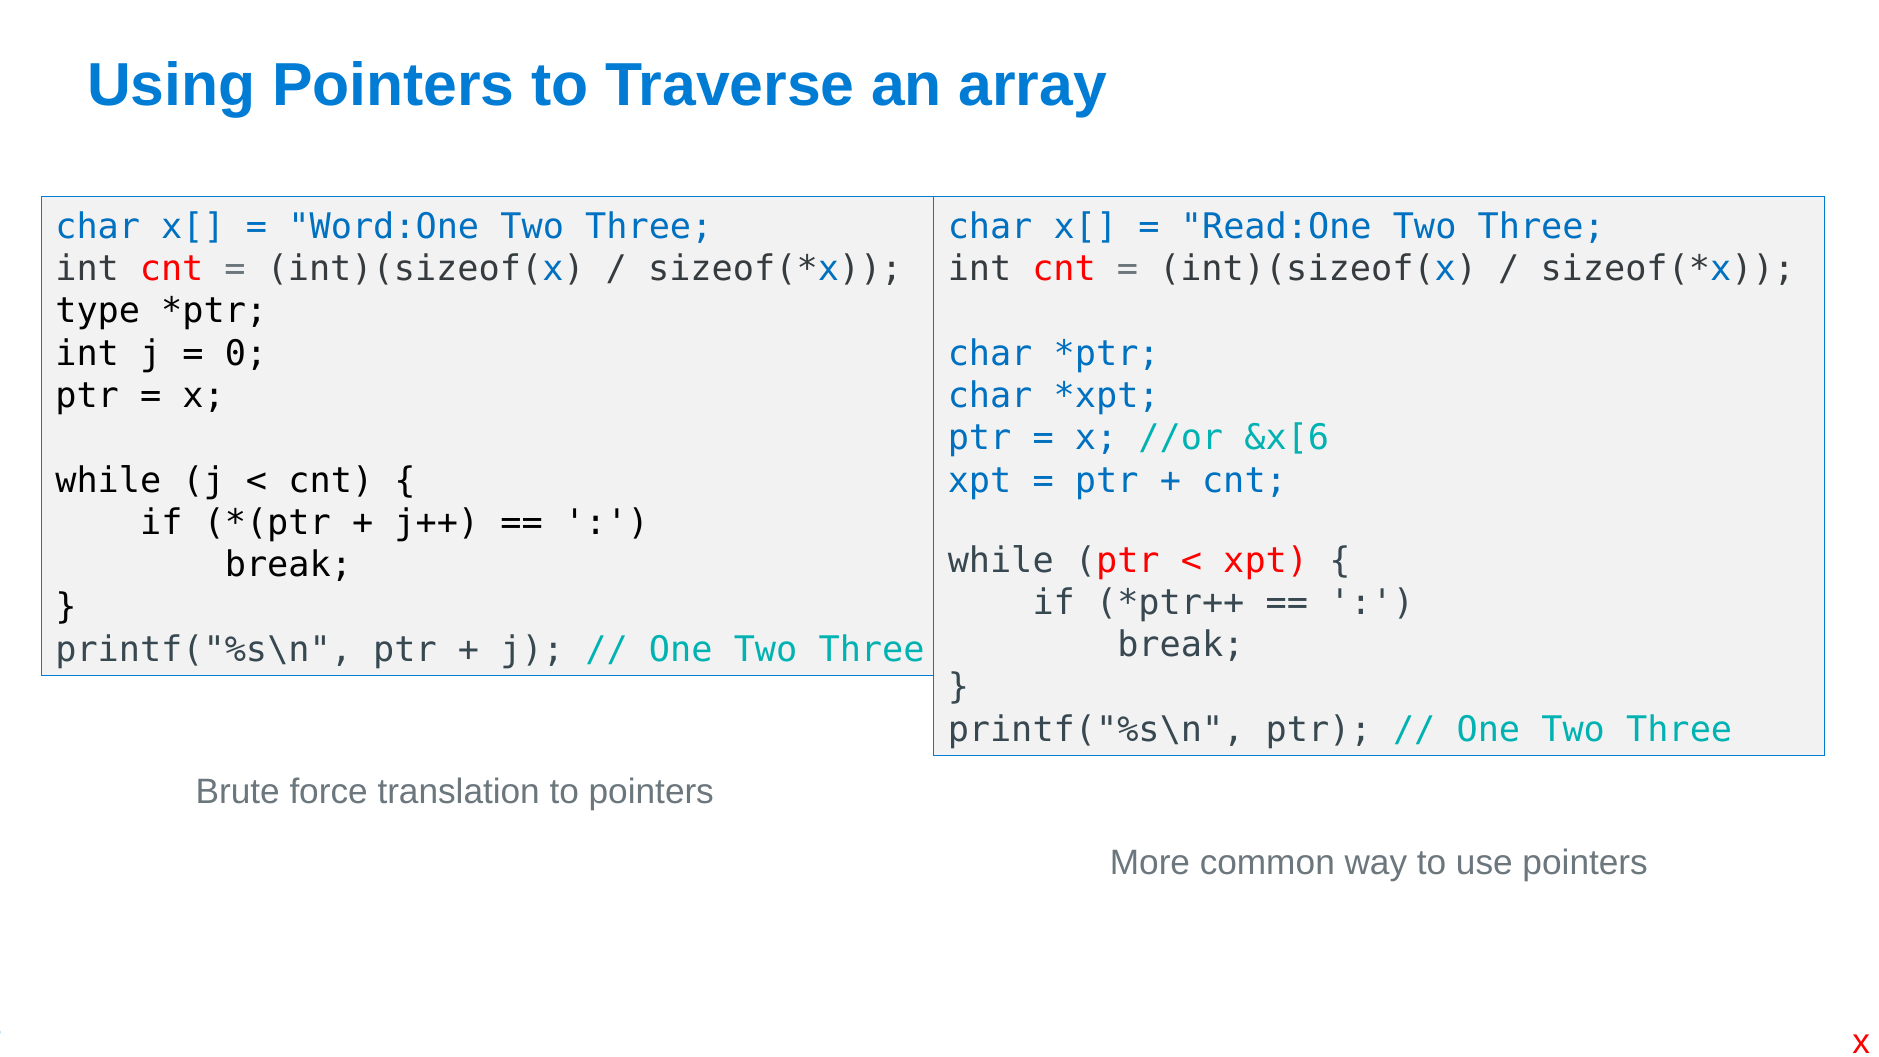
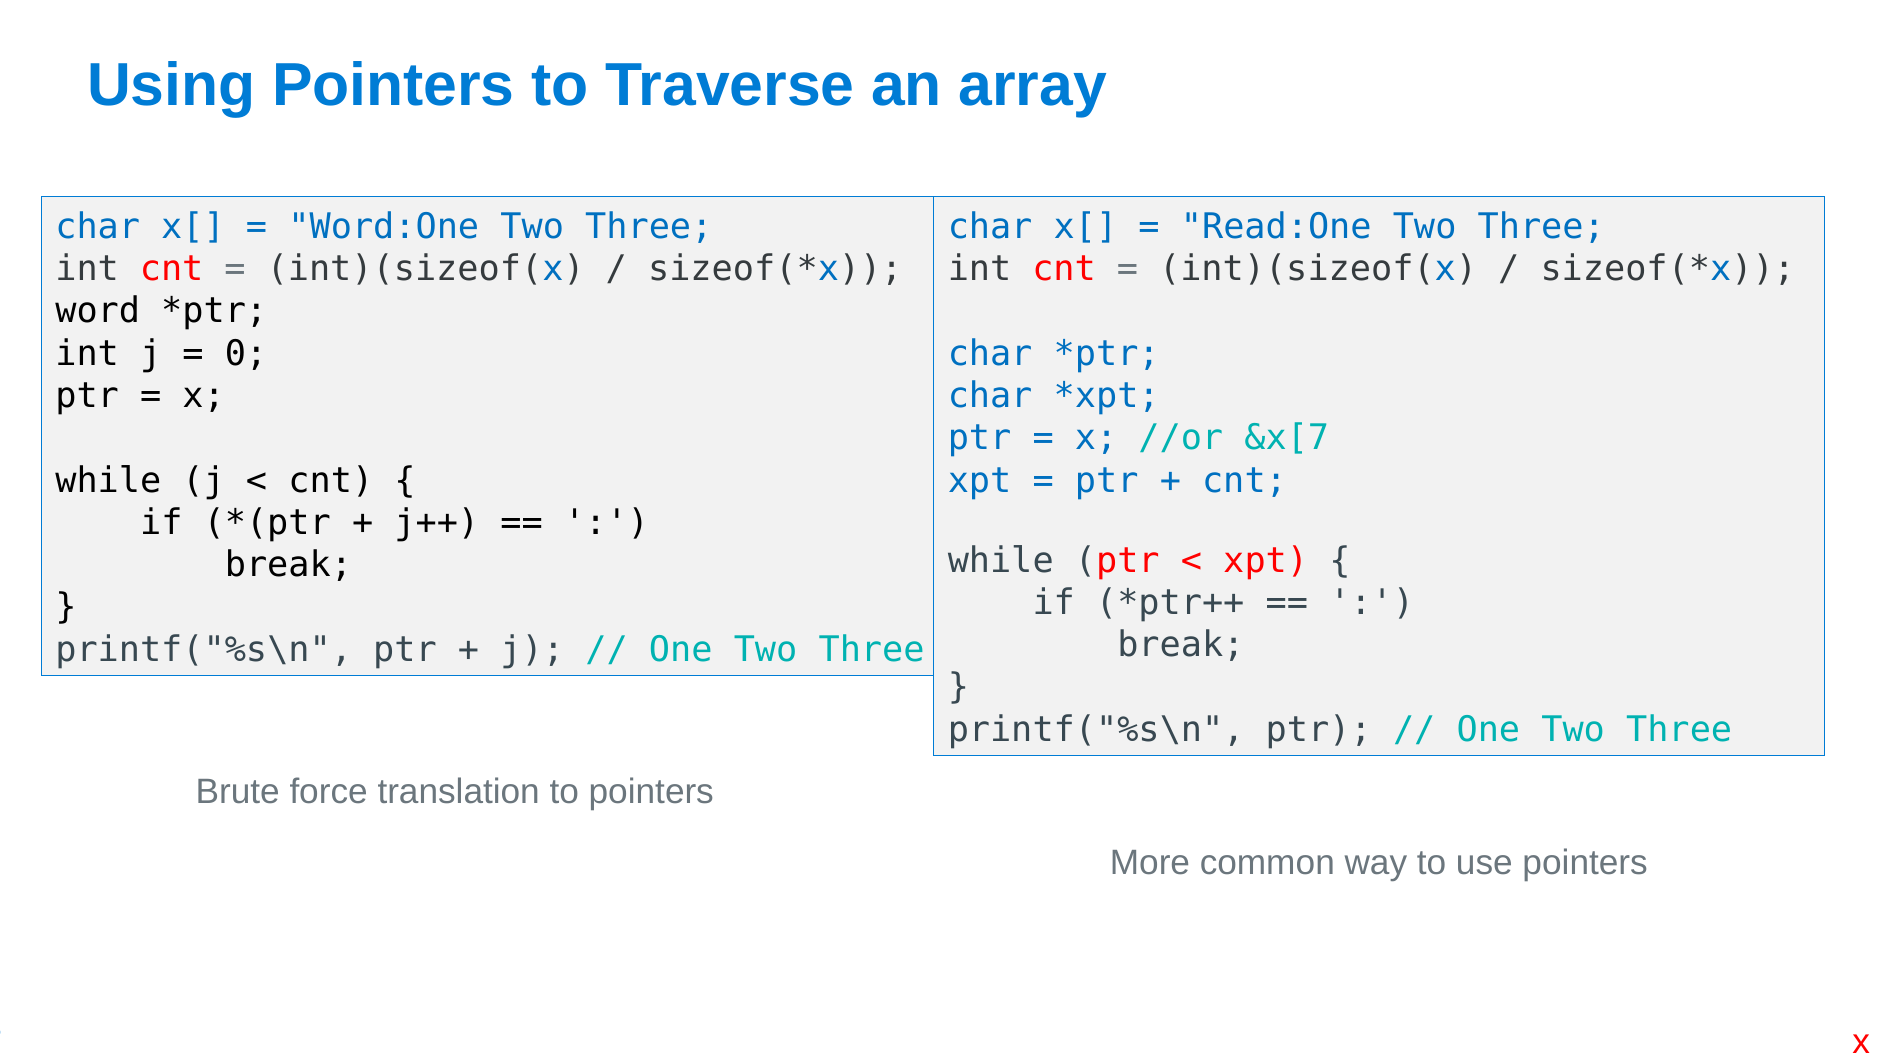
type: type -> word (98, 311)
&x[6: &x[6 -> &x[7 (1287, 438)
